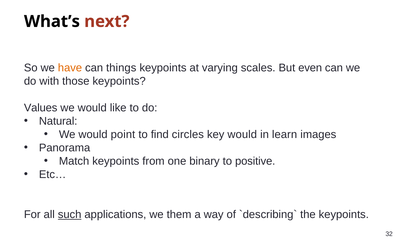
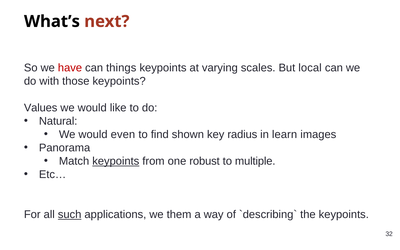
have colour: orange -> red (70, 68)
even: even -> local (310, 68)
point: point -> even (123, 134)
circles: circles -> shown (188, 134)
key would: would -> radius (242, 134)
keypoints underline: none -> present (116, 161)
binary: binary -> robust (205, 161)
positive: positive -> multiple (255, 161)
